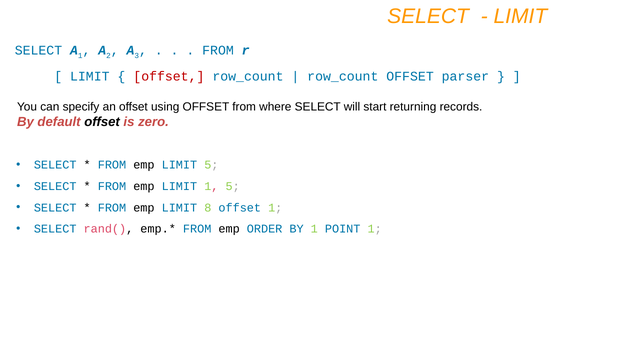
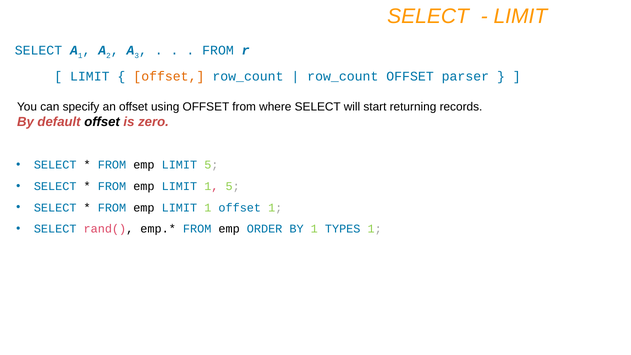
offset colour: red -> orange (169, 76)
8: 8 -> 1 (208, 208)
POINT: POINT -> TYPES (343, 229)
